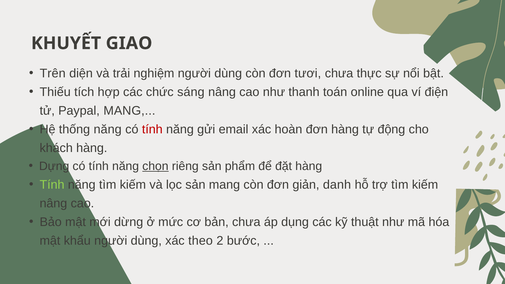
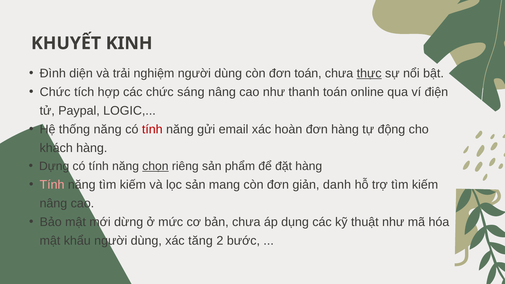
GIAO: GIAO -> KINH (129, 43)
Trên: Trên -> Đình (53, 73)
đơn tươi: tươi -> toán (308, 73)
thực underline: none -> present (369, 73)
Thiếu: Thiếu -> Chức (55, 92)
Paypal MANG: MANG -> LOGIC (129, 111)
Tính colour: light green -> pink (52, 185)
theo: theo -> tăng (201, 241)
